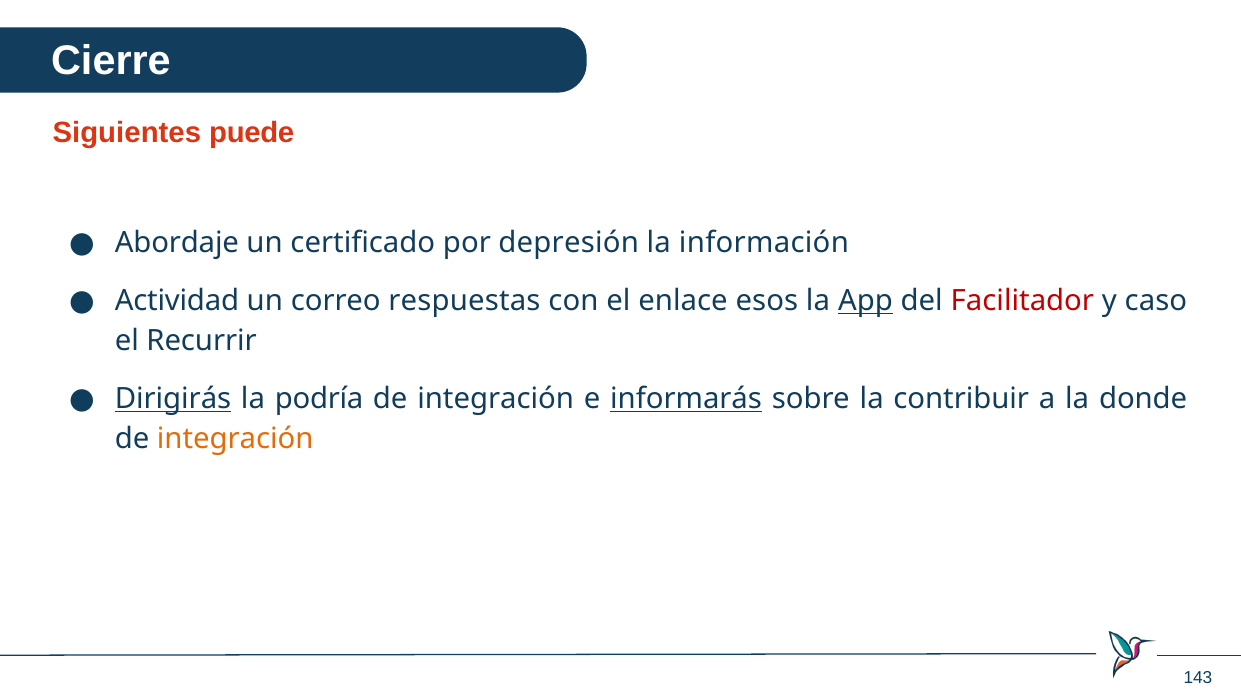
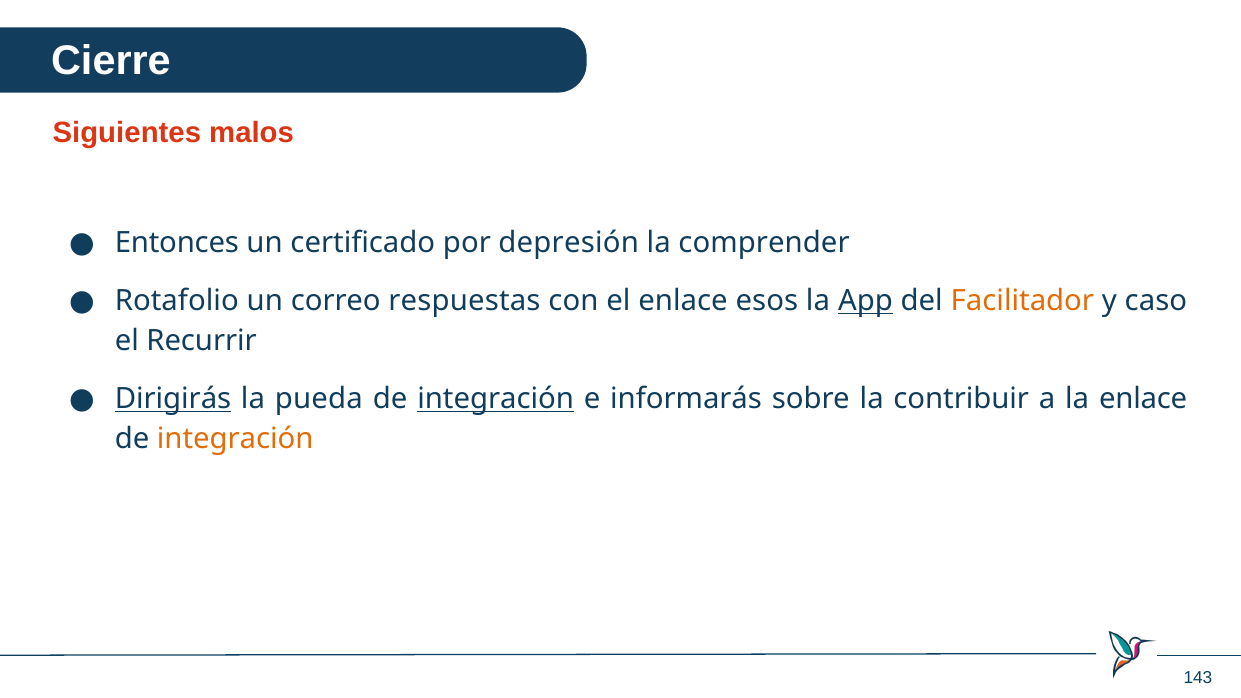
puede: puede -> malos (252, 133)
Abordaje: Abordaje -> Entonces (177, 243)
información: información -> comprender (764, 243)
Actividad: Actividad -> Rotafolio (177, 301)
Facilitador colour: red -> orange (1022, 301)
podría: podría -> pueda (319, 399)
integración underline: none -> present (496, 399)
informarás underline: present -> none (686, 399)
la donde: donde -> enlace (1143, 399)
